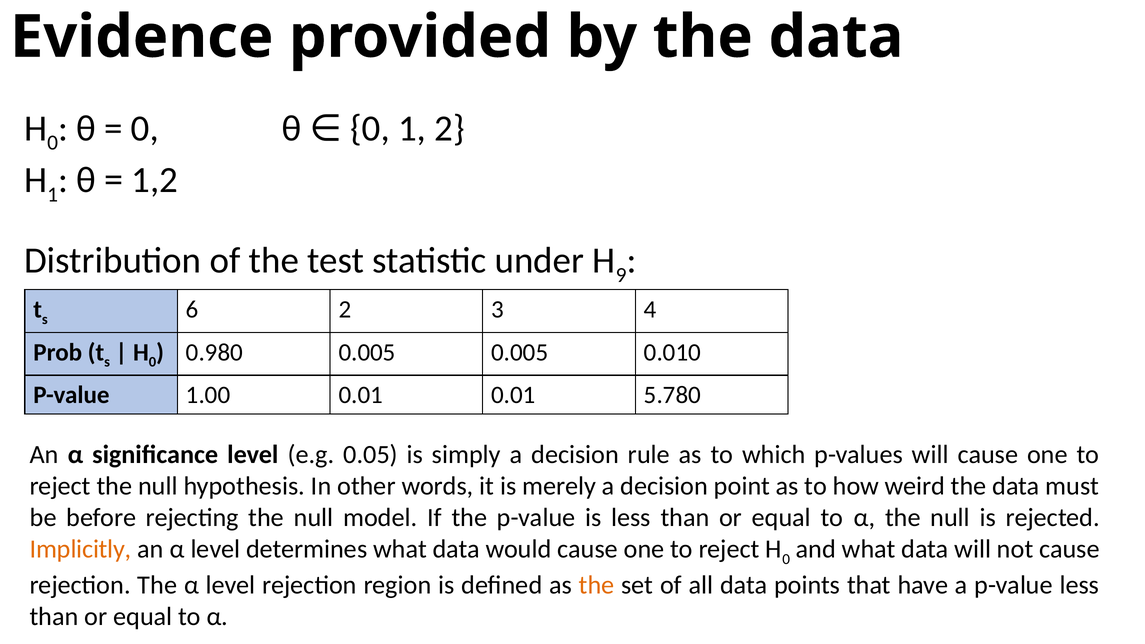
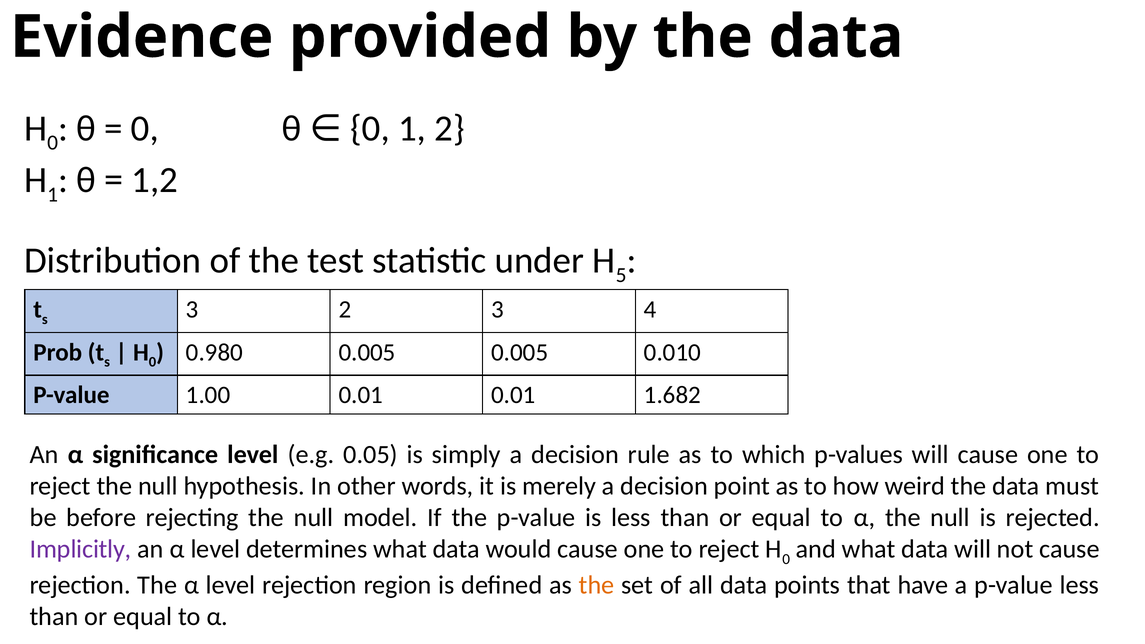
9: 9 -> 5 (621, 275)
6: 6 -> 3 (192, 310)
5.780: 5.780 -> 1.682 (672, 395)
Implicitly colour: orange -> purple (81, 549)
